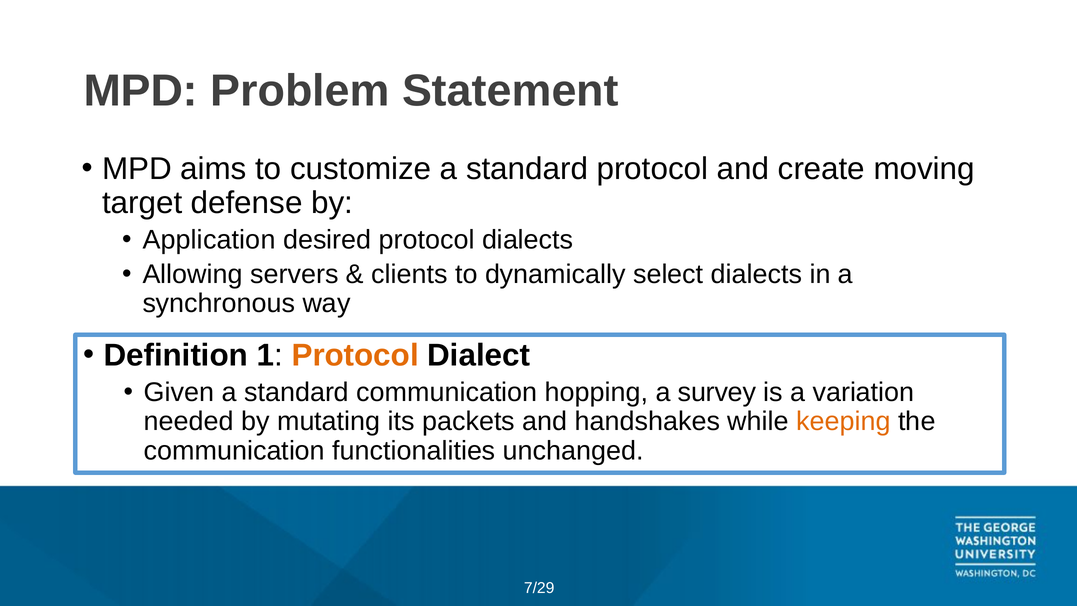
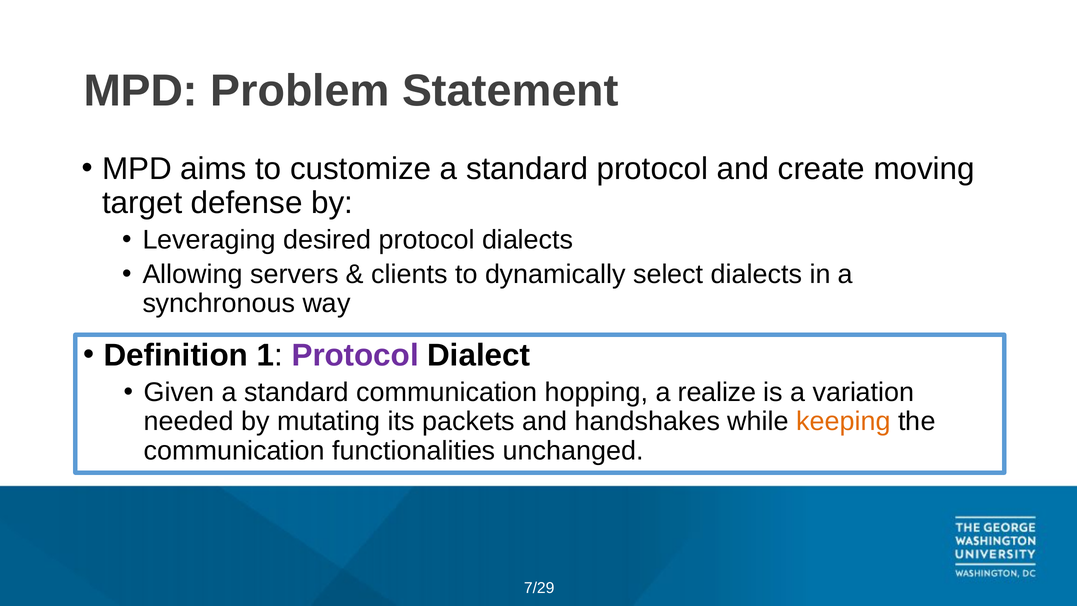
Application: Application -> Leveraging (209, 240)
Protocol colour: orange -> purple (355, 355)
survey: survey -> realize (717, 392)
